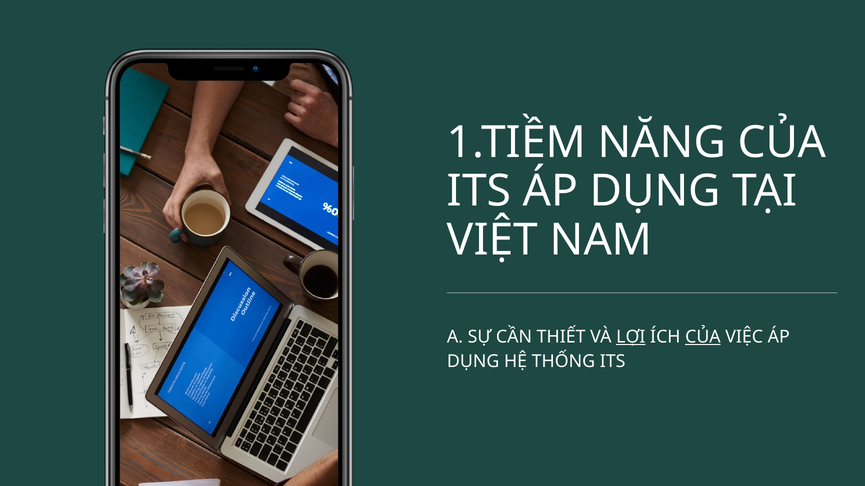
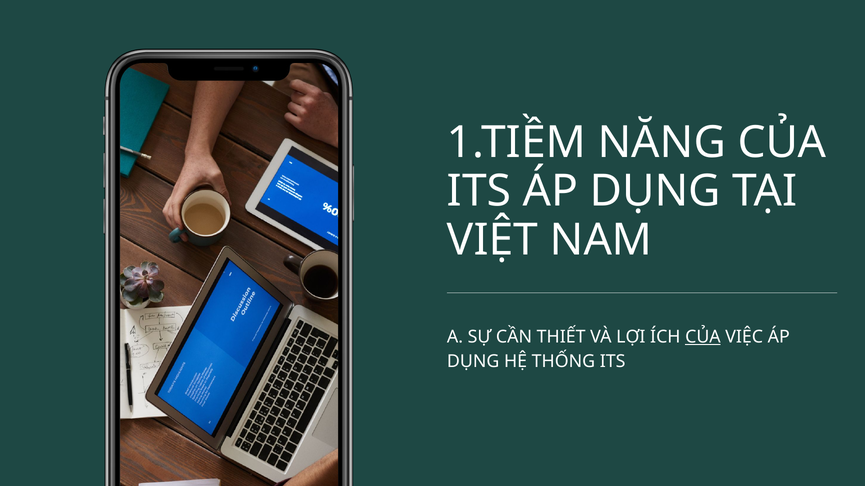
LỢI underline: present -> none (631, 337)
